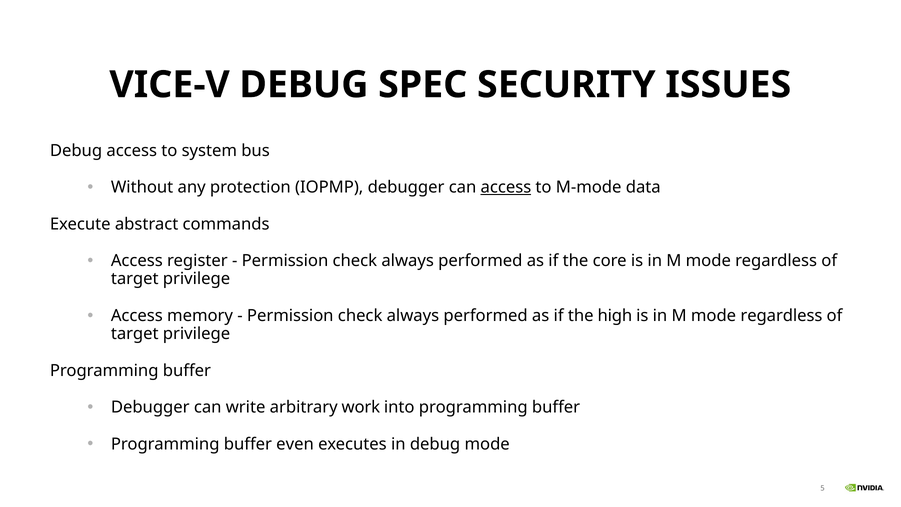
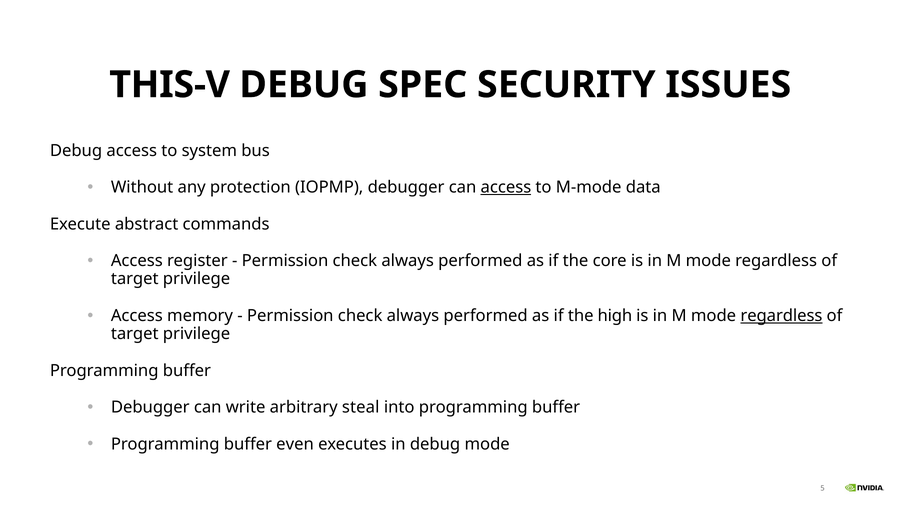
VICE-V: VICE-V -> THIS-V (170, 85)
regardless underline: none -> present (781, 316)
work: work -> steal (361, 407)
